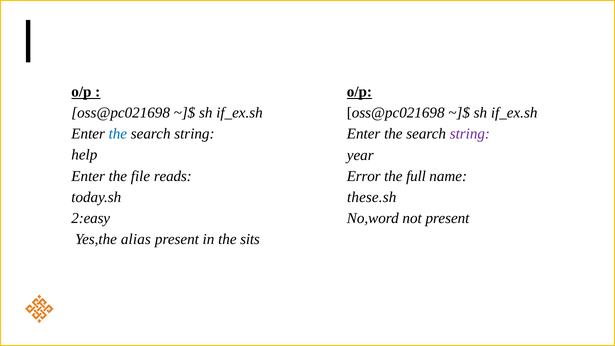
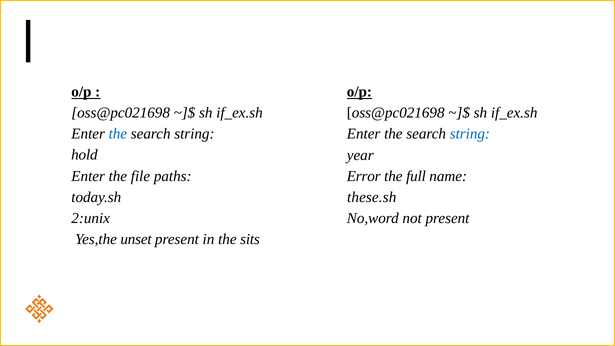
string colour: purple -> blue (470, 134)
help: help -> hold (84, 155)
reads: reads -> paths (173, 176)
2:easy: 2:easy -> 2:unix (91, 218)
alias: alias -> unset (136, 239)
